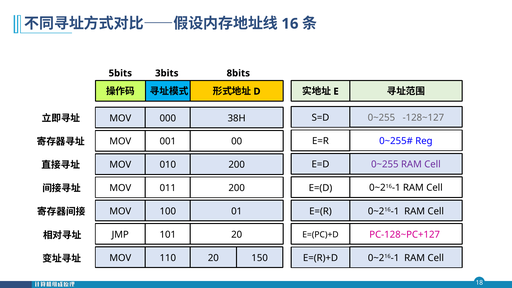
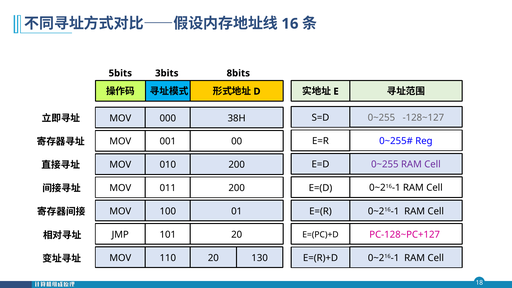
150: 150 -> 130 (260, 258)
